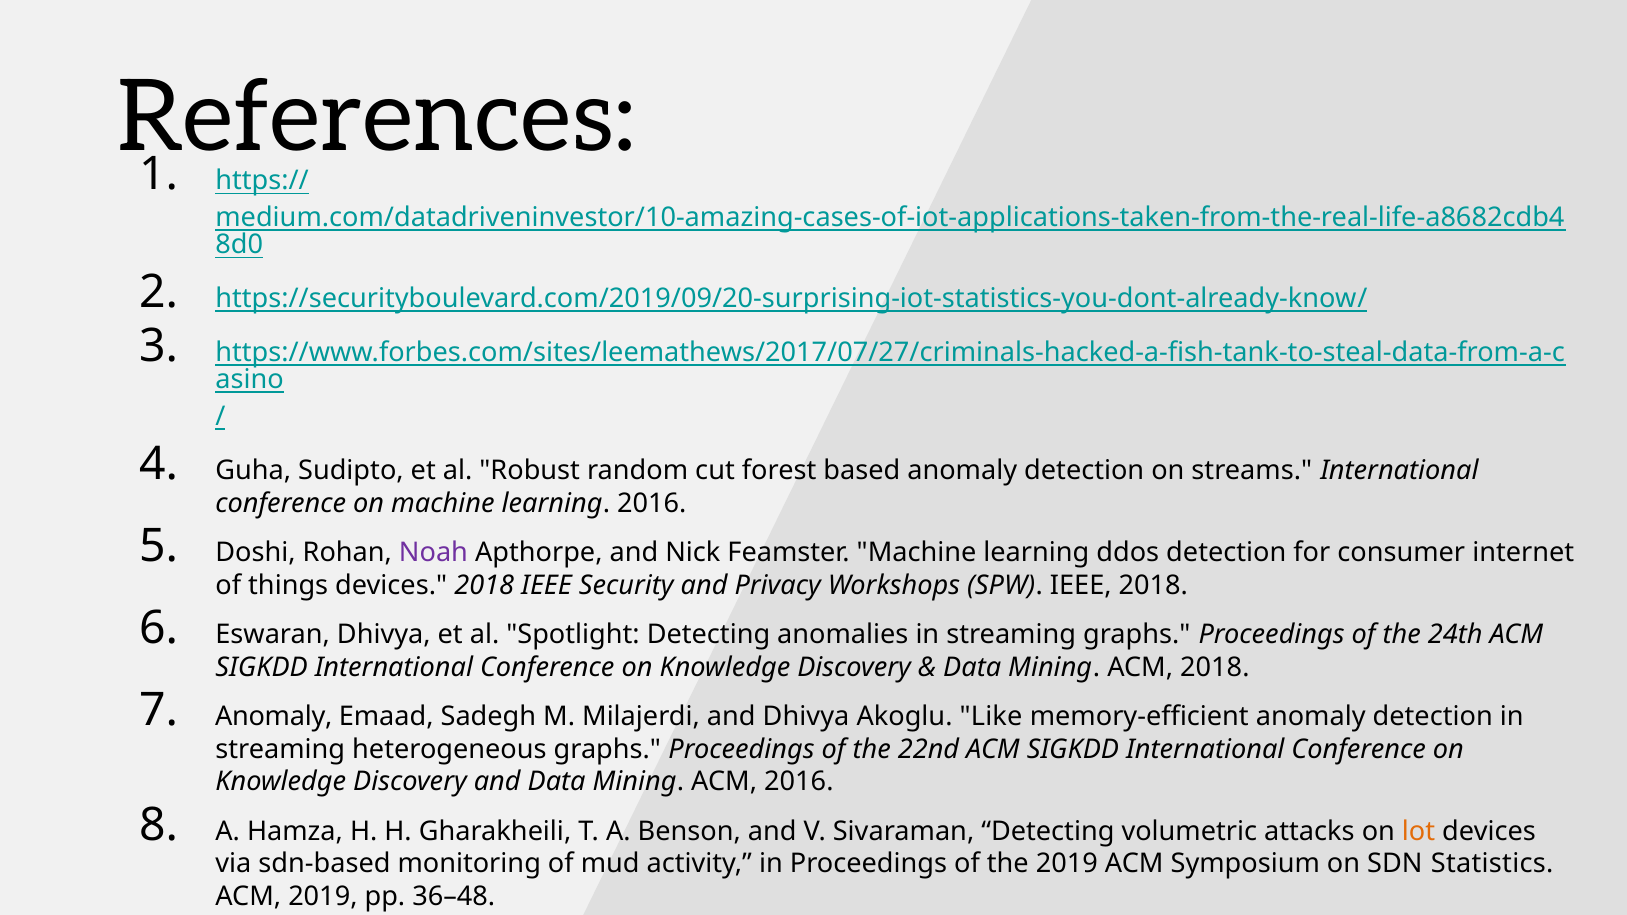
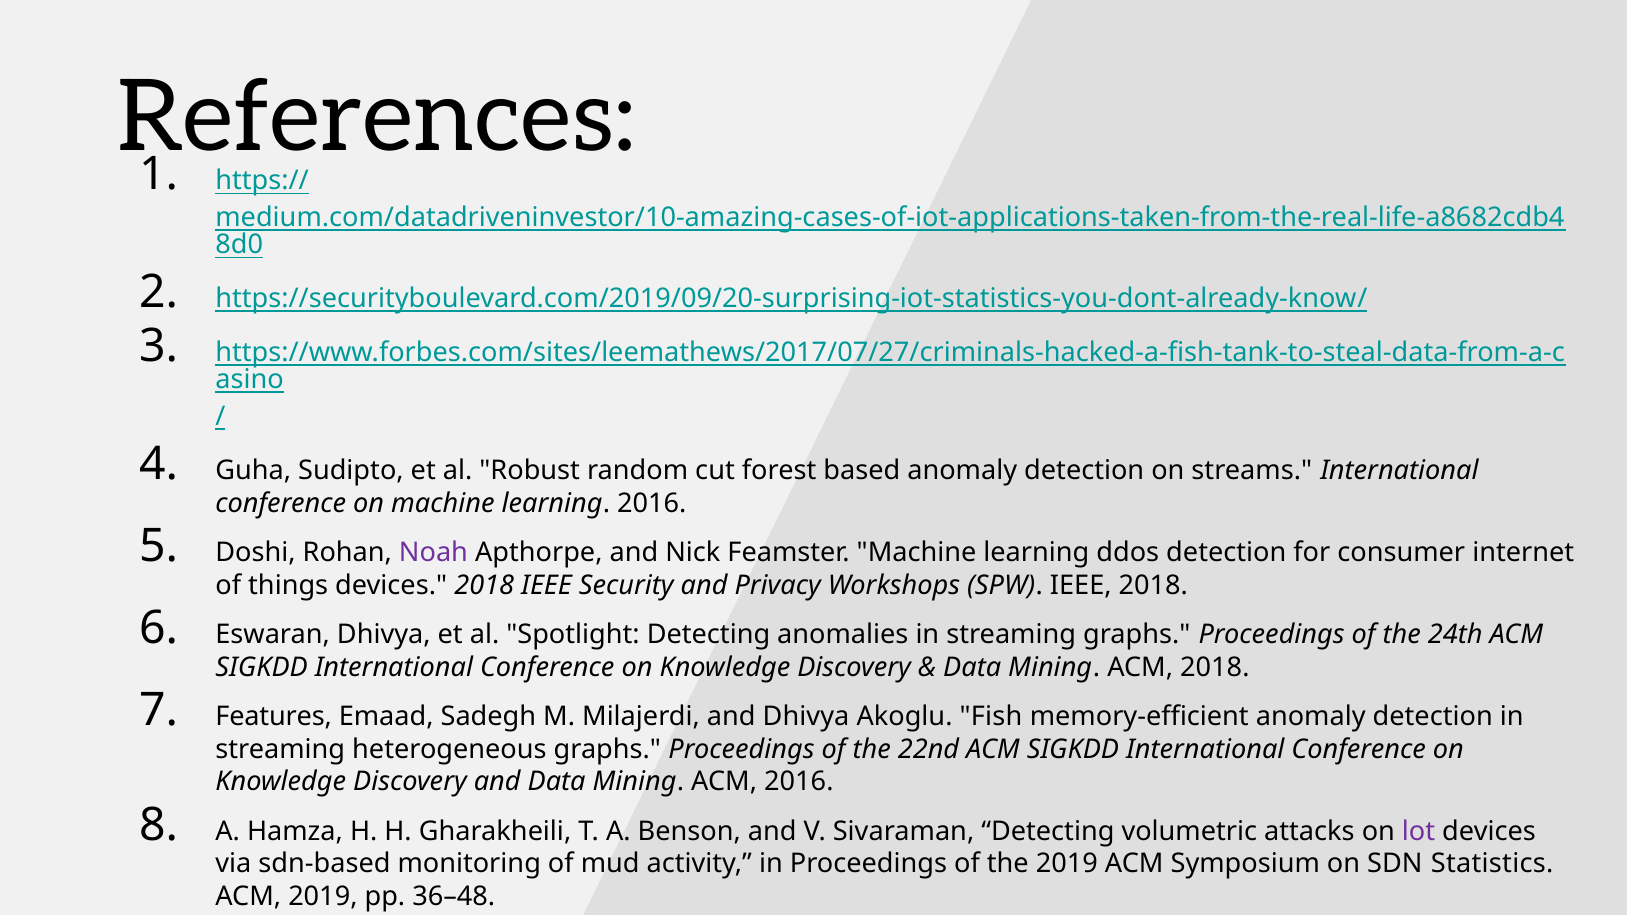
Anomaly: Anomaly -> Features (274, 717)
Like: Like -> Fish (991, 717)
lot colour: orange -> purple (1419, 831)
